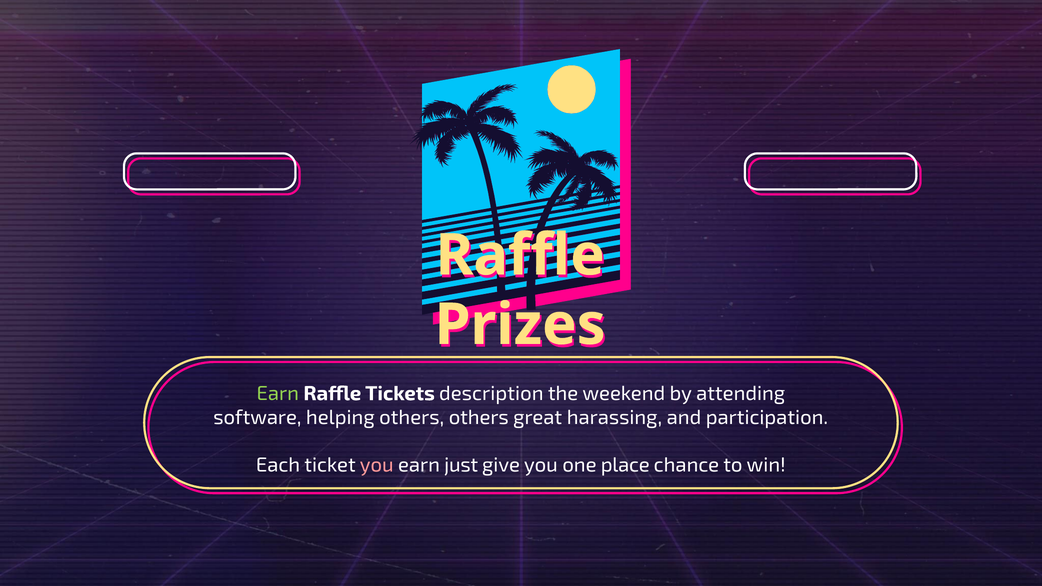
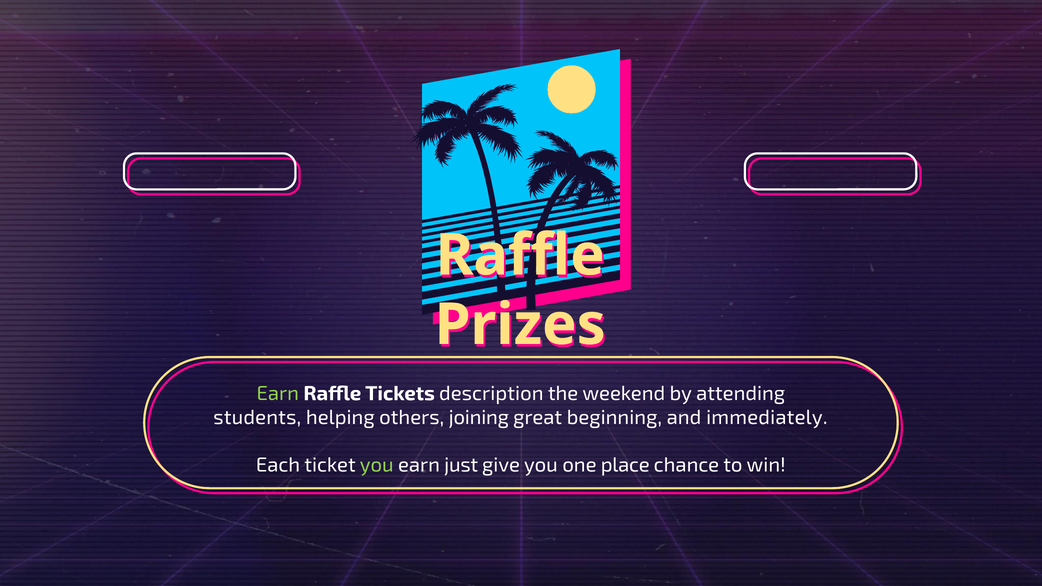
software: software -> students (257, 418)
others others: others -> joining (479, 418)
harassing: harassing -> beginning (614, 418)
participation: participation -> immediately (767, 418)
you colour: pink -> light green (377, 465)
